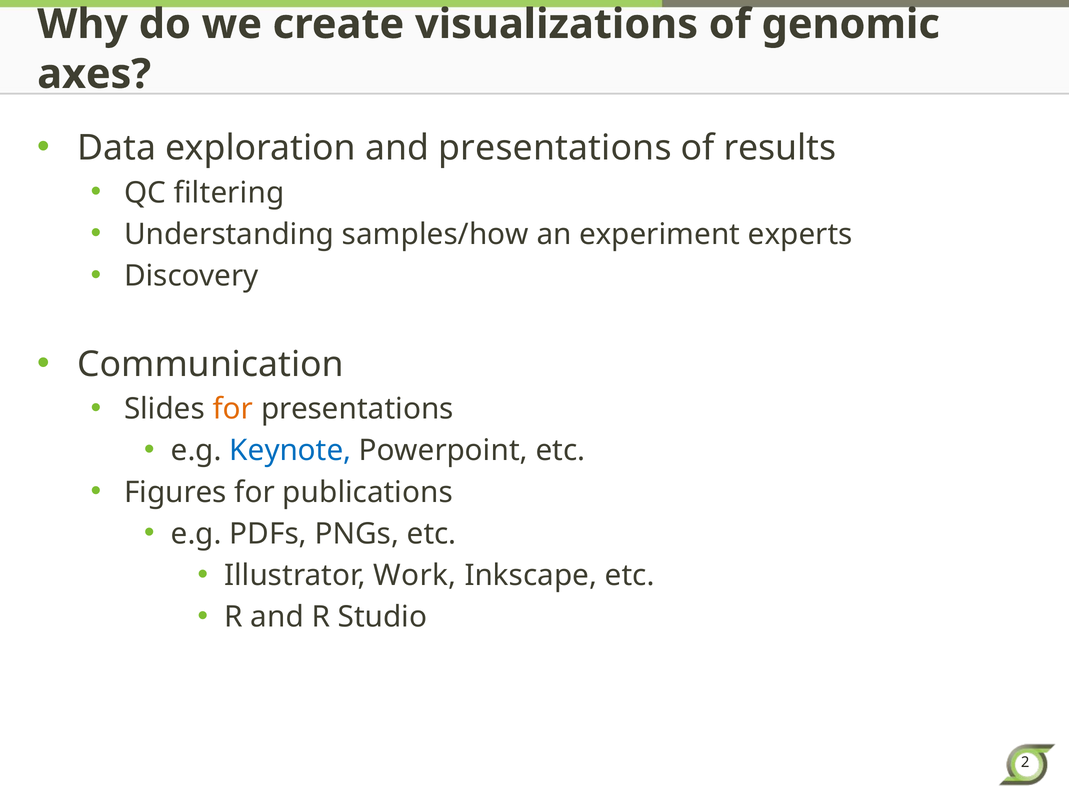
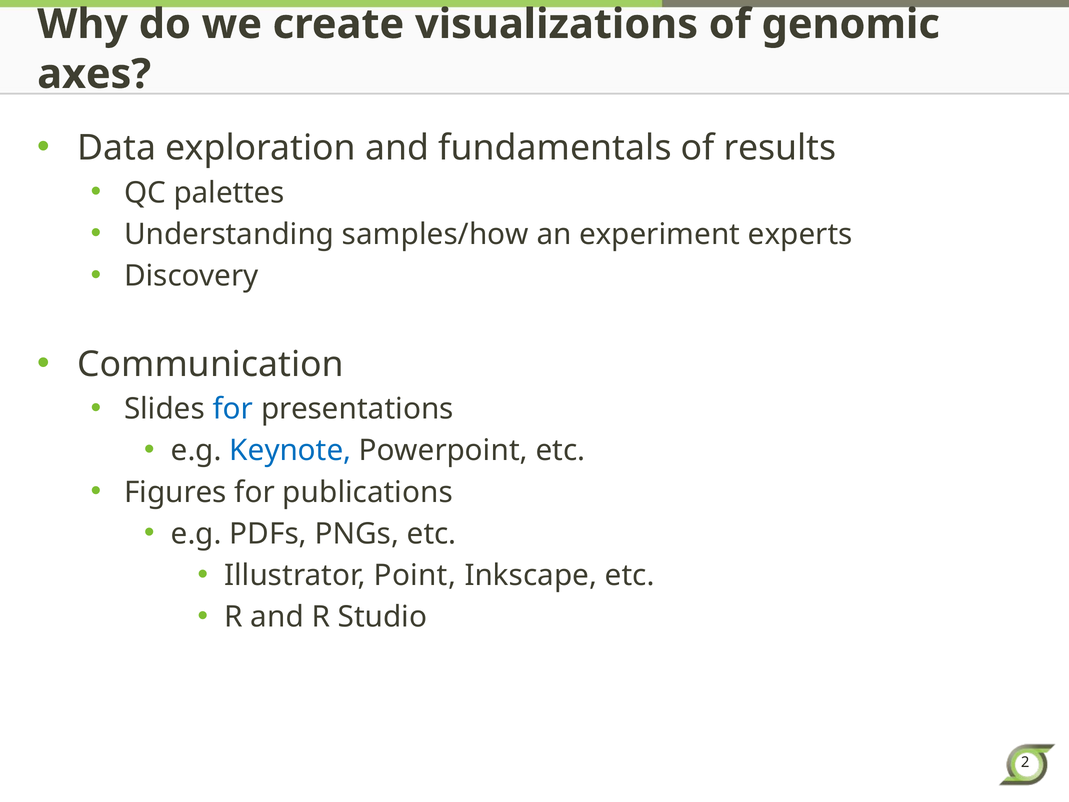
and presentations: presentations -> fundamentals (555, 148)
filtering: filtering -> palettes (229, 193)
for colour: orange -> blue (233, 409)
Work: Work -> Point (415, 575)
